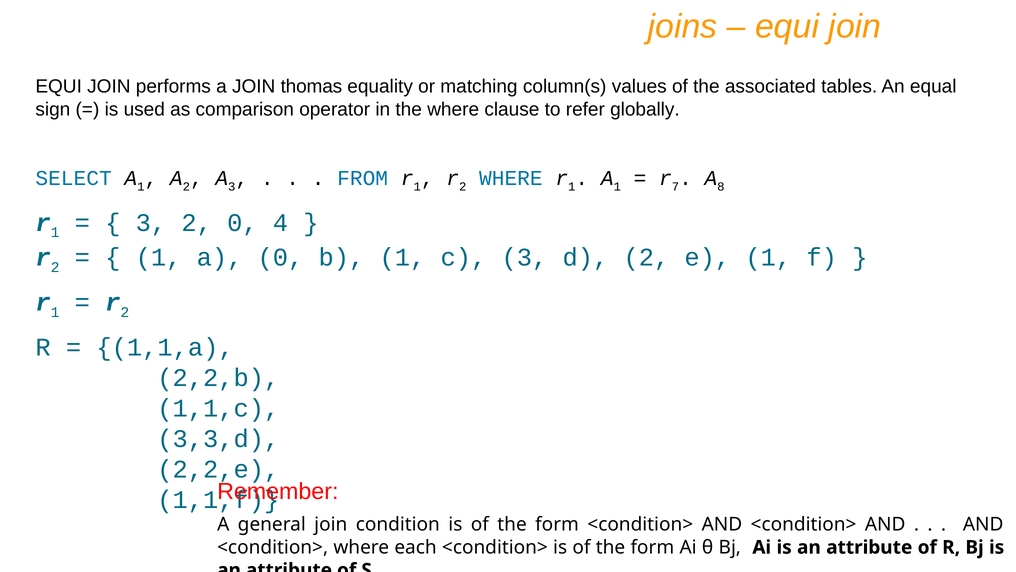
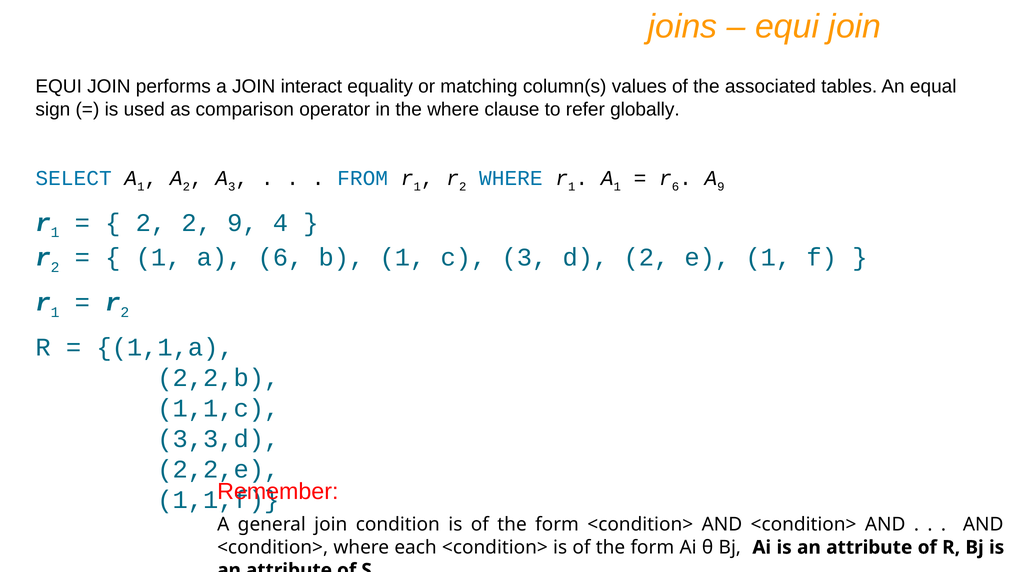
thomas: thomas -> interact (311, 86)
r 7: 7 -> 6 (675, 186)
A 8: 8 -> 9 (721, 186)
3: 3 -> 2 (151, 222)
2 0: 0 -> 9 (242, 222)
a 0: 0 -> 6 (280, 257)
